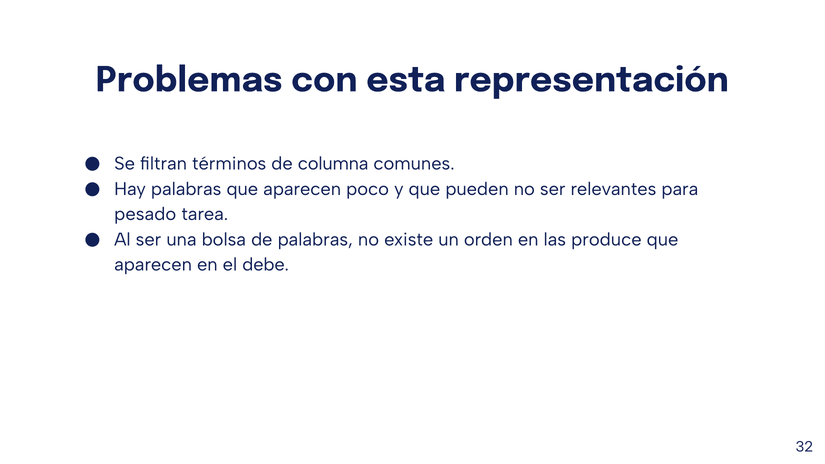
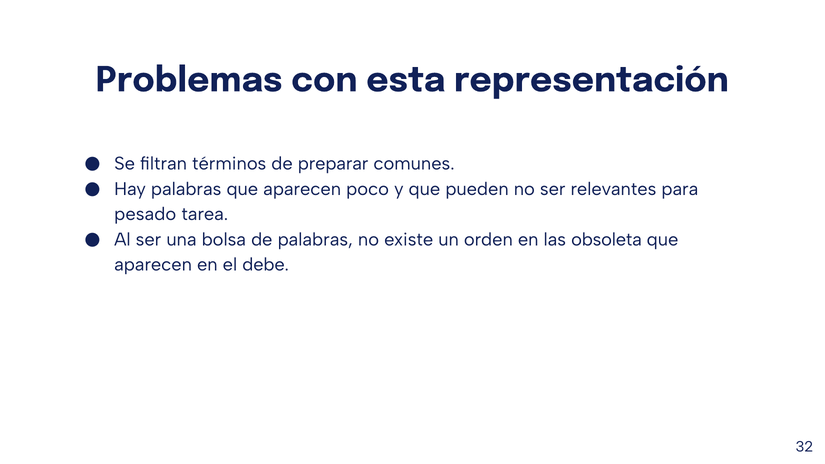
columna: columna -> preparar (333, 164)
produce: produce -> obsoleta (607, 240)
